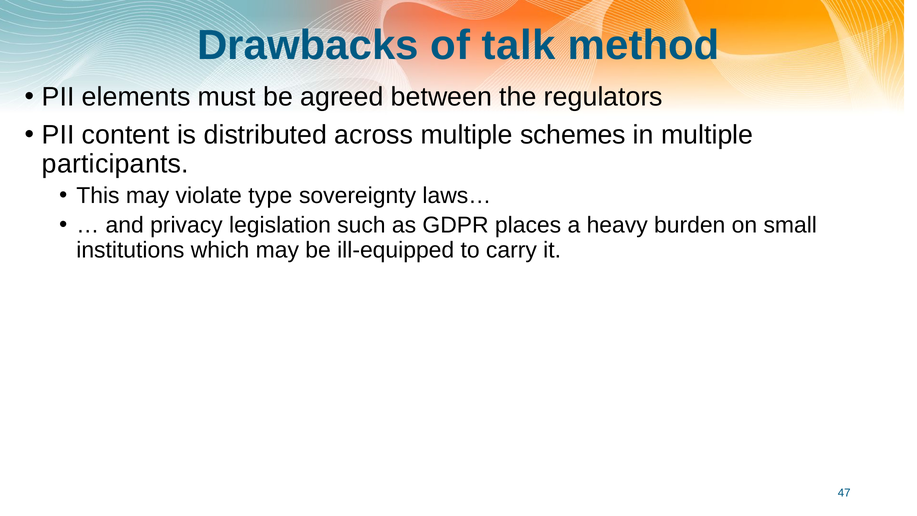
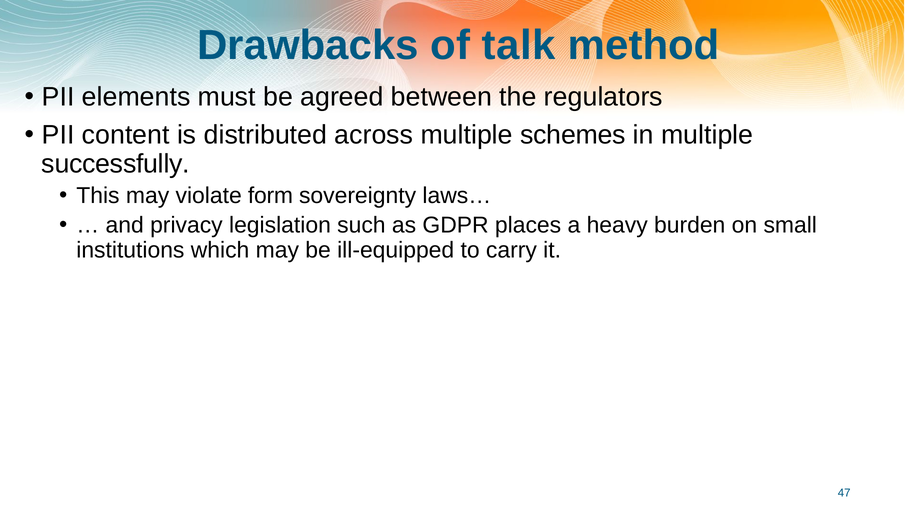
participants: participants -> successfully (116, 164)
type: type -> form (270, 196)
